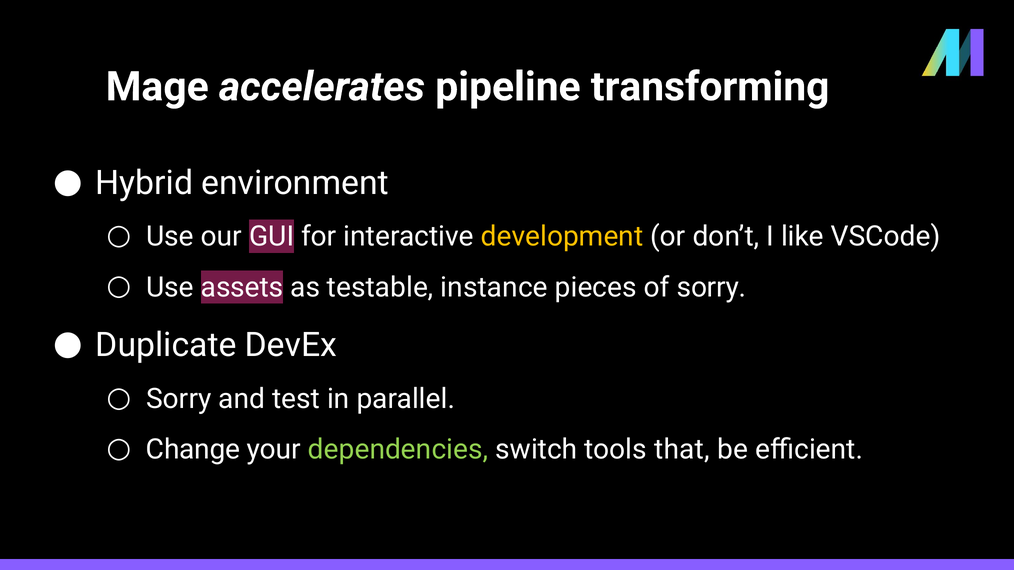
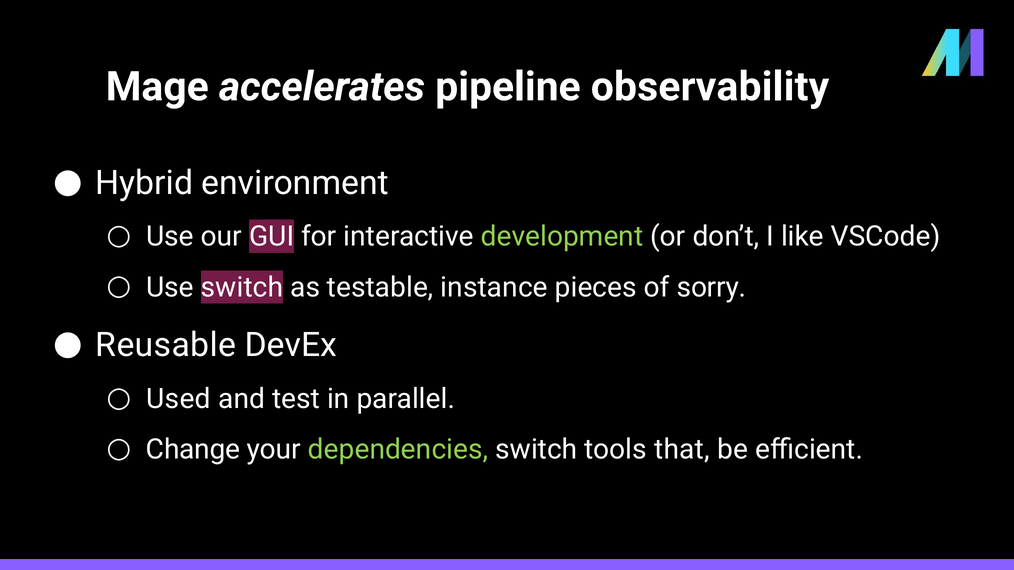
transforming: transforming -> observability (710, 87)
development colour: yellow -> light green (562, 237)
Use assets: assets -> switch (242, 288)
Duplicate: Duplicate -> Reusable (166, 345)
Sorry: Sorry -> Used (179, 399)
